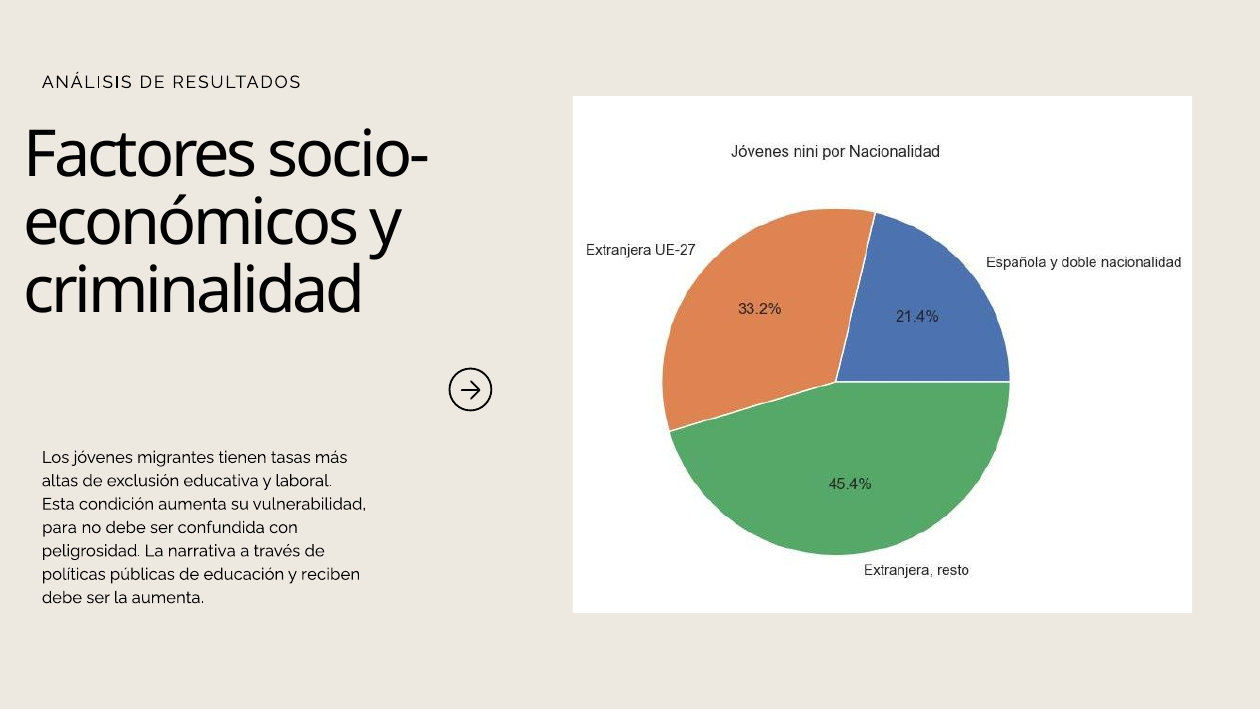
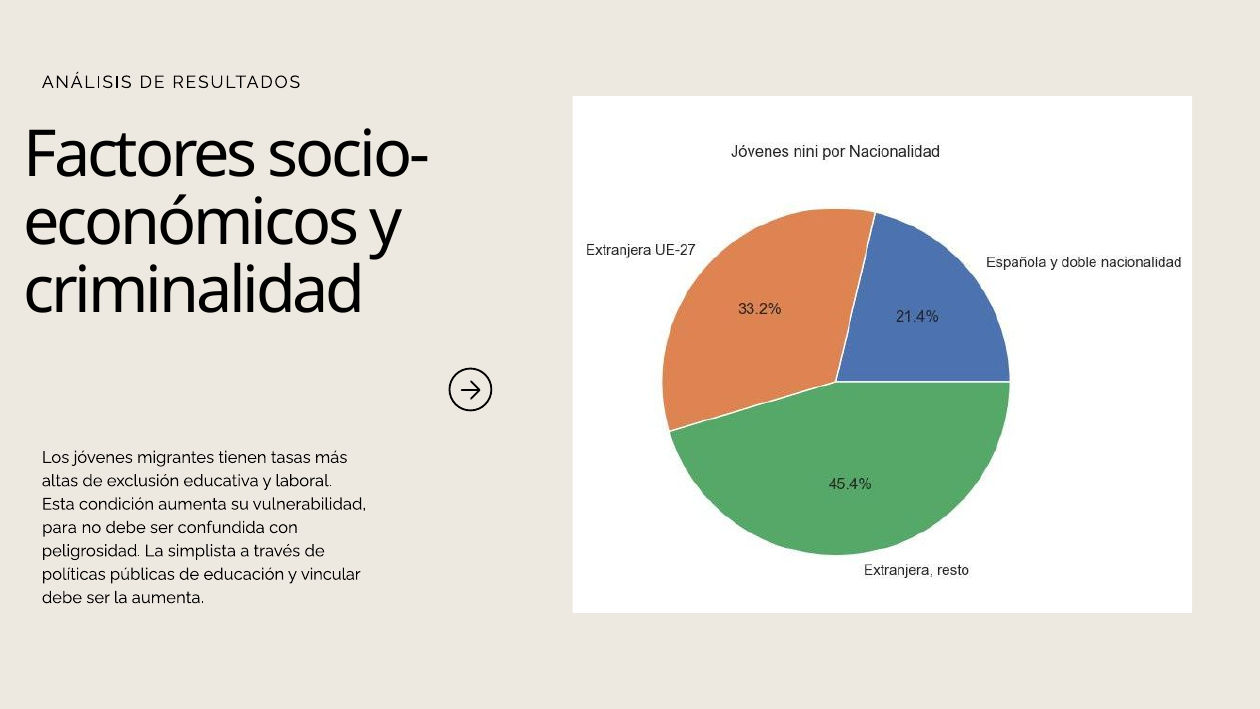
narrativa: narrativa -> simplista (202, 551)
reciben: reciben -> vincular (331, 574)
